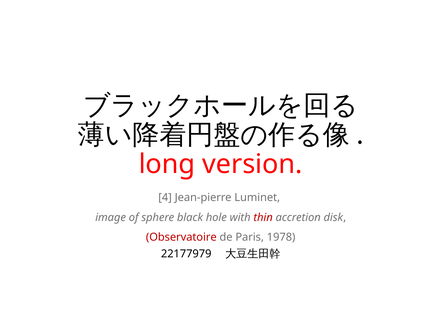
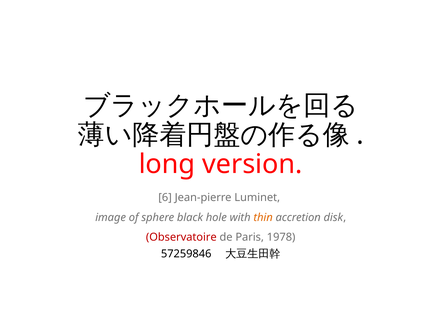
4: 4 -> 6 (165, 197)
thin colour: red -> orange (263, 217)
22177979: 22177979 -> 57259846 (186, 253)
